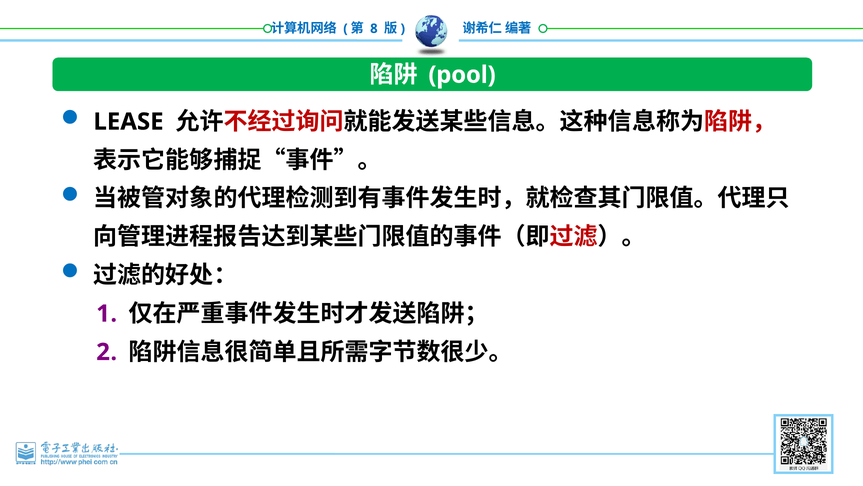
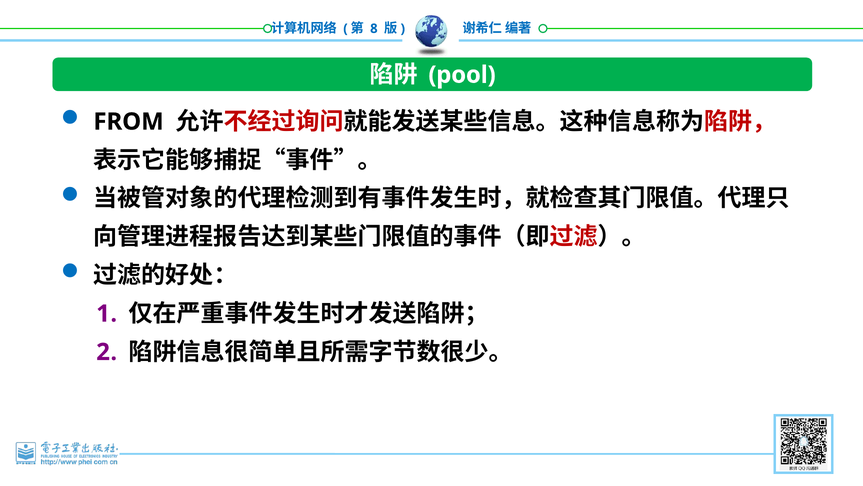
LEASE: LEASE -> FROM (129, 122)
